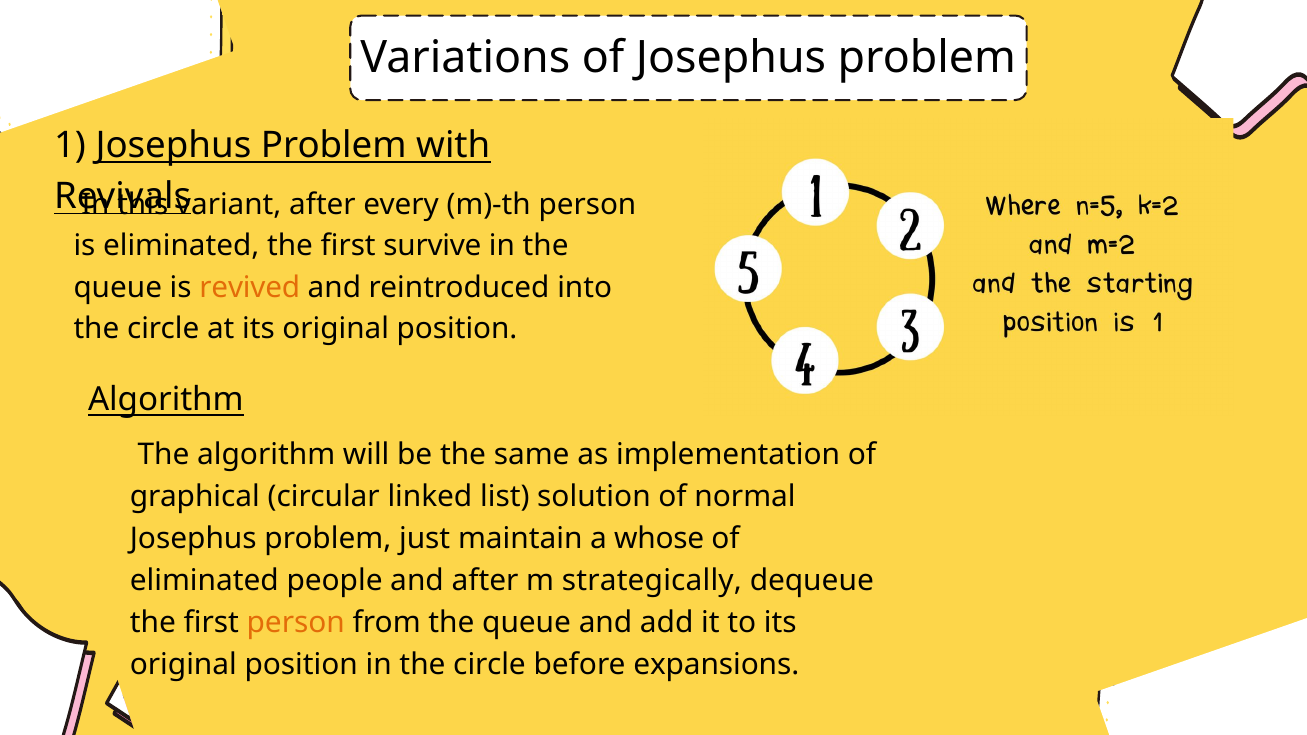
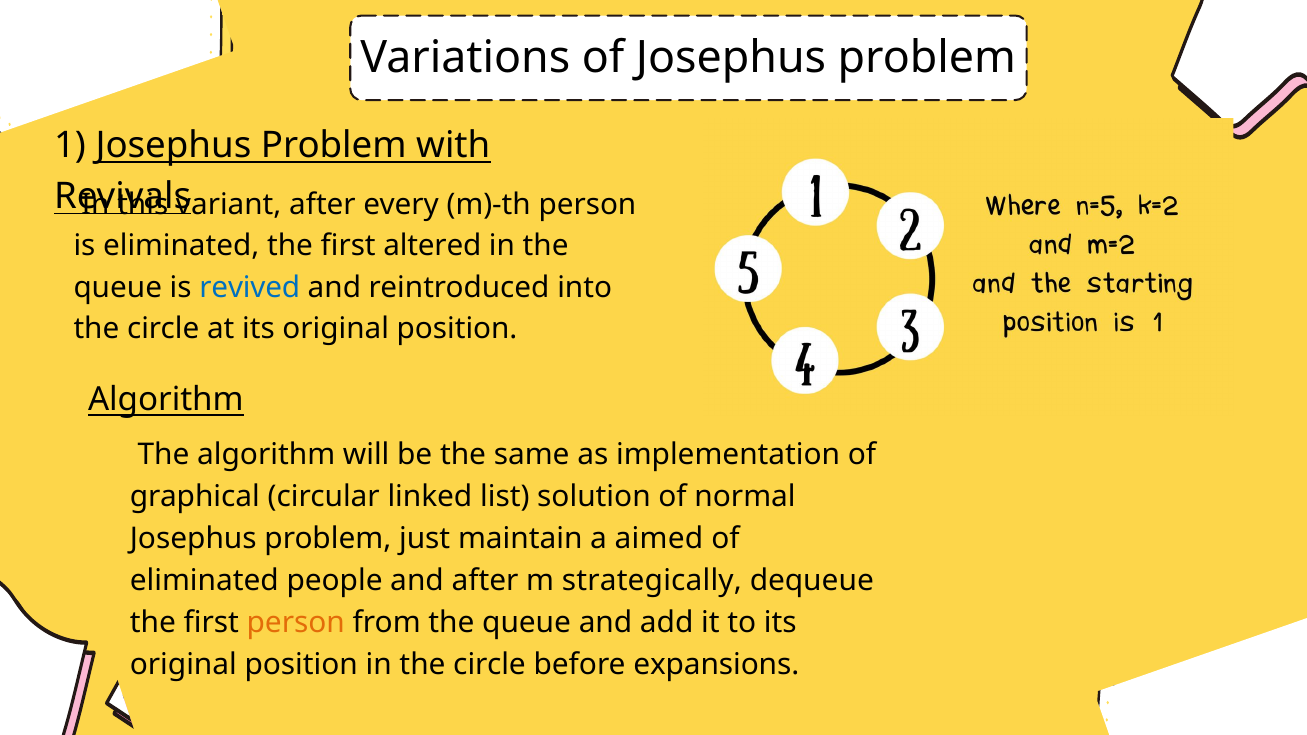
survive: survive -> altered (432, 246)
revived colour: orange -> blue (250, 287)
whose: whose -> aimed (659, 539)
